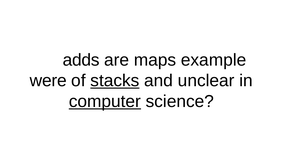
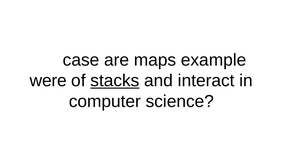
adds: adds -> case (81, 60)
unclear: unclear -> interact (206, 81)
computer underline: present -> none (105, 102)
